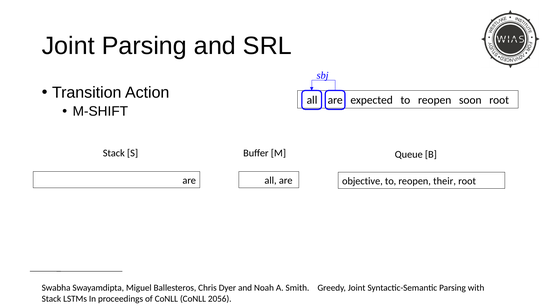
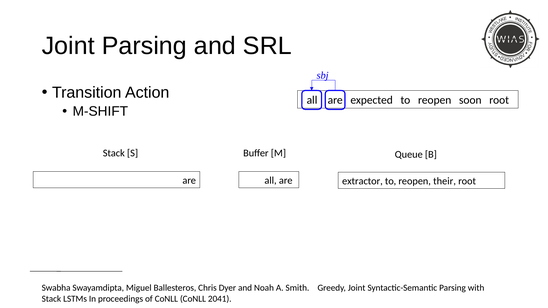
objective: objective -> extractor (362, 181)
2056: 2056 -> 2041 (220, 299)
